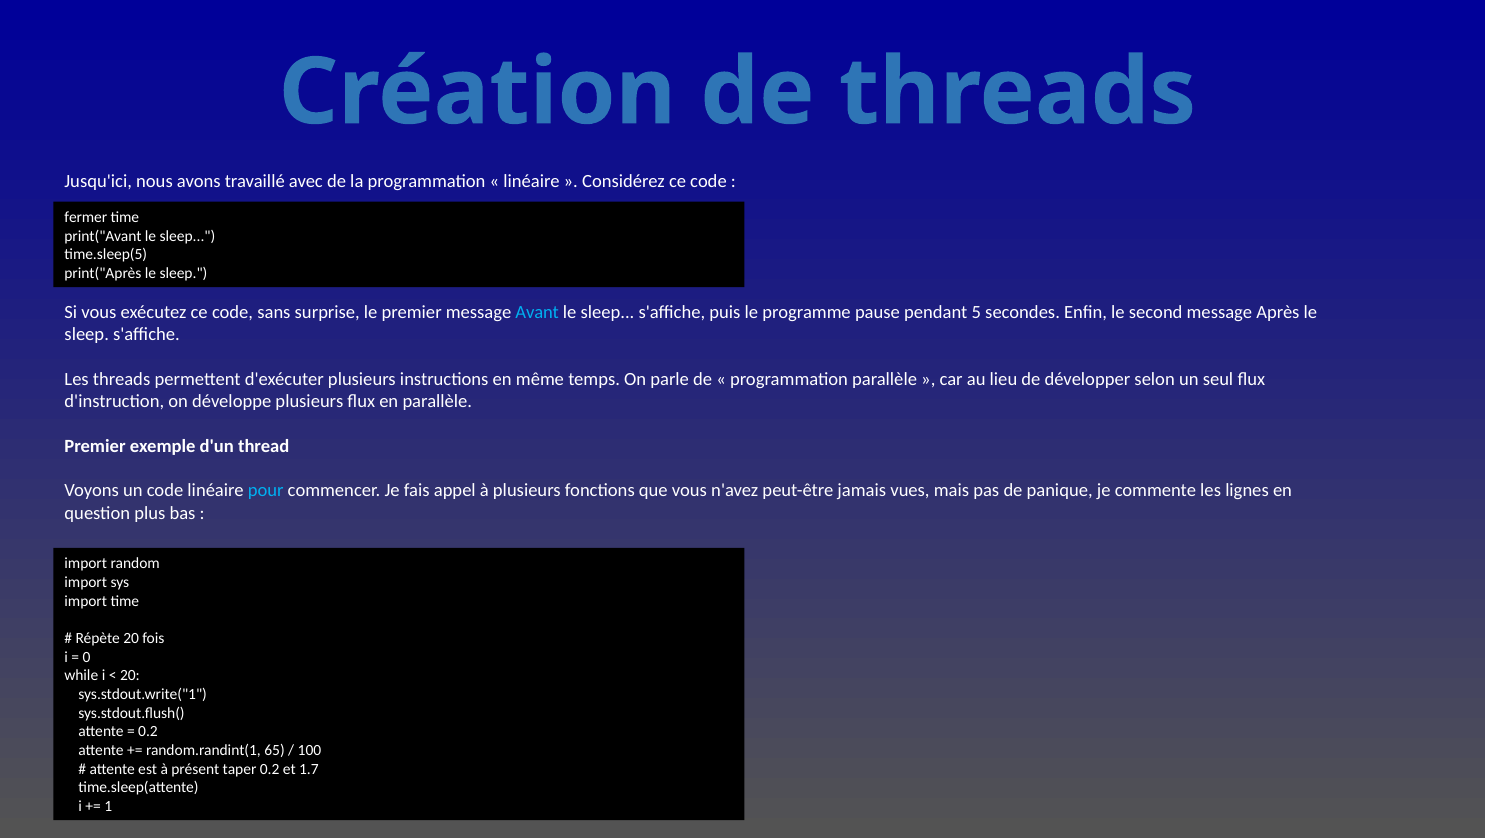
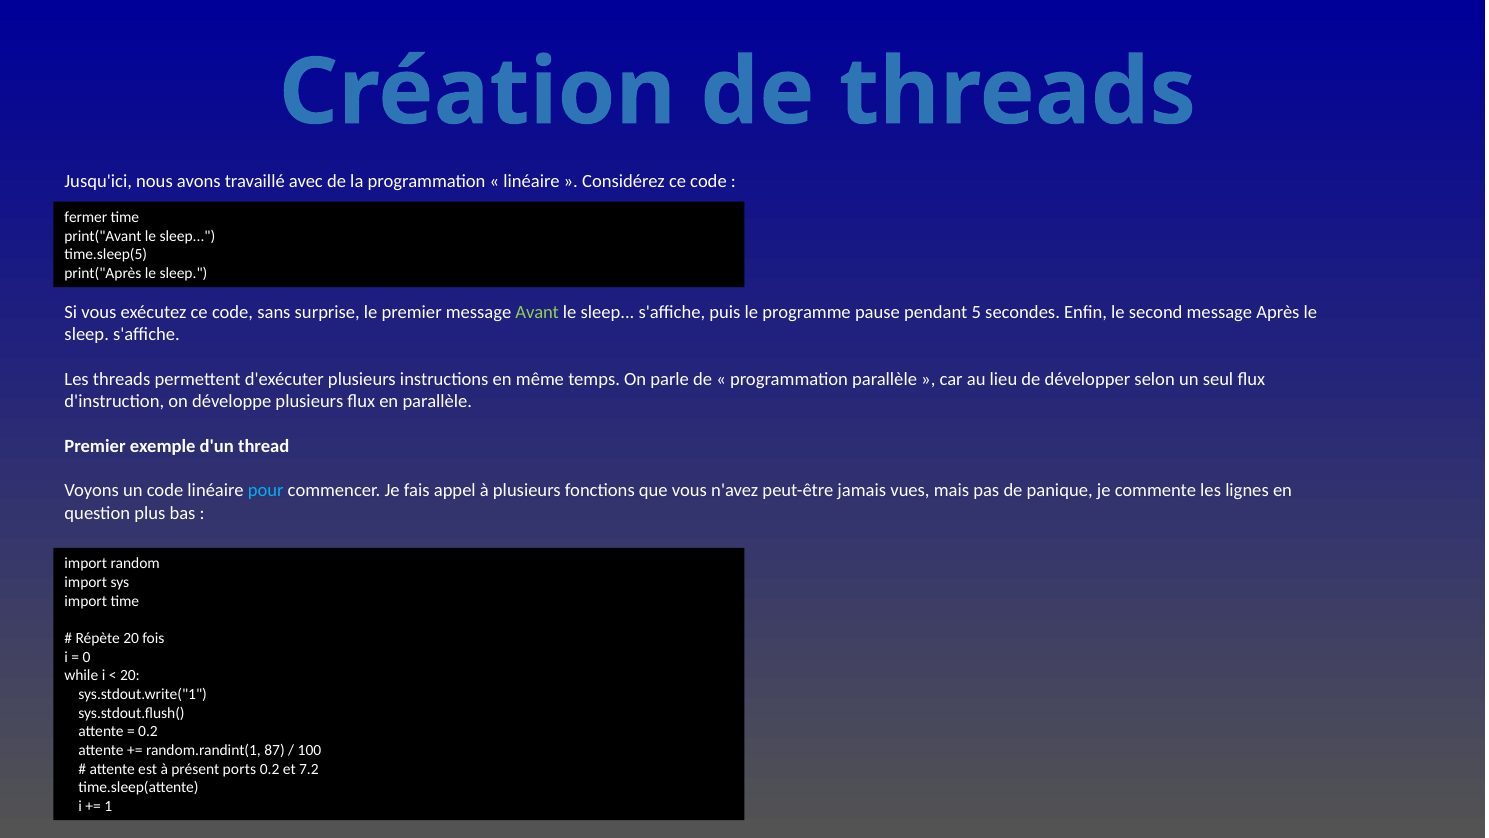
Avant colour: light blue -> light green (537, 312)
65: 65 -> 87 (275, 750)
taper: taper -> ports (239, 769)
1.7: 1.7 -> 7.2 (309, 769)
